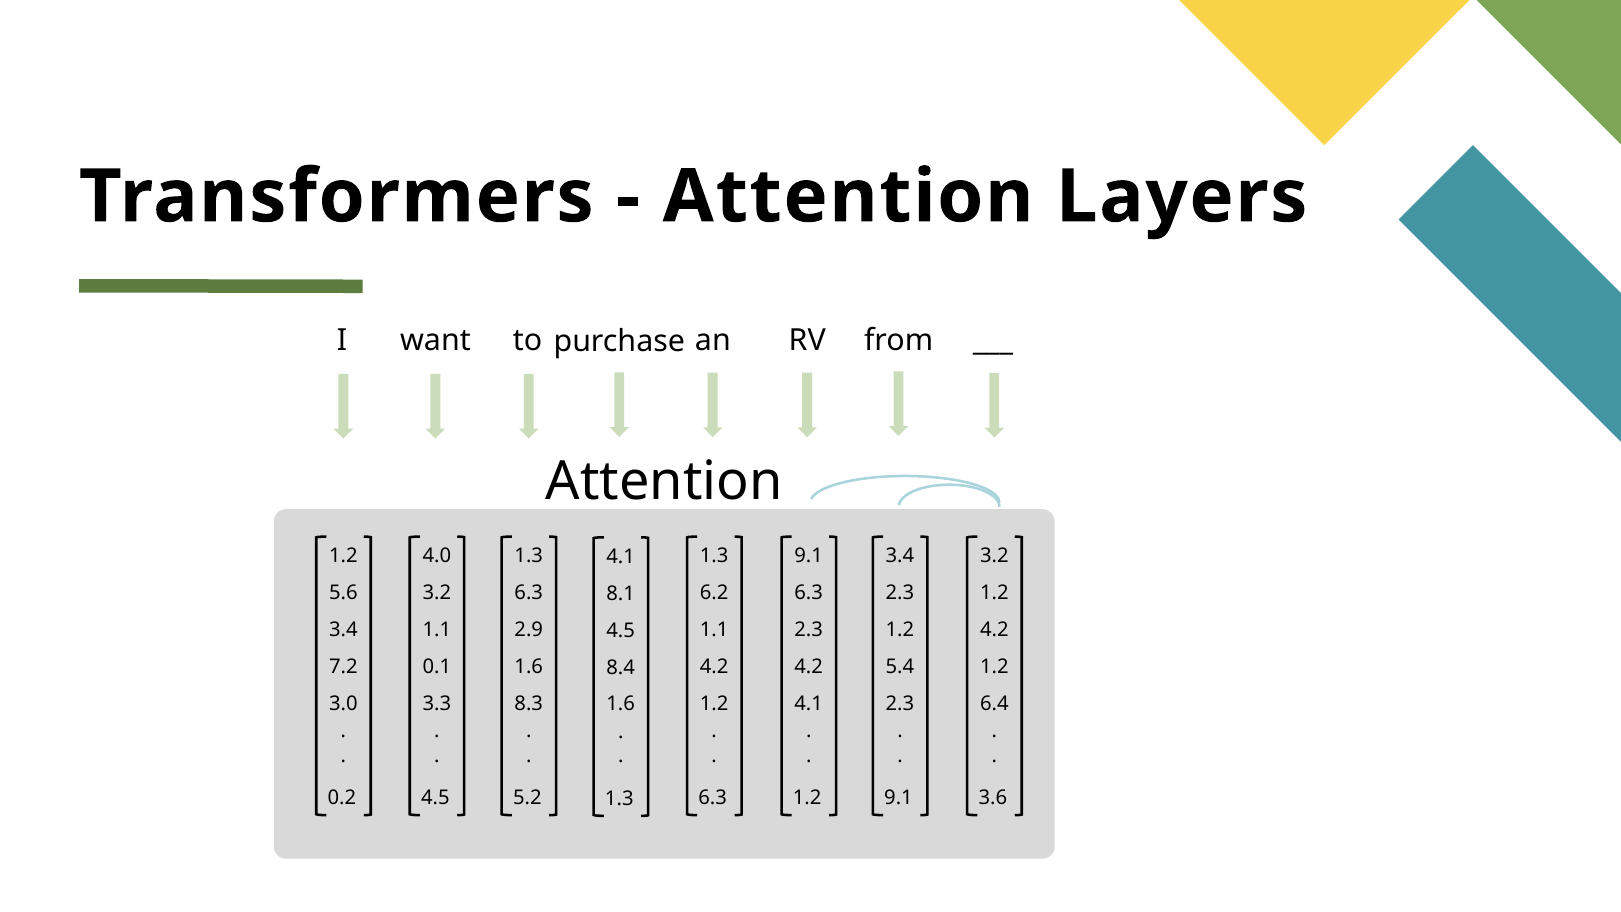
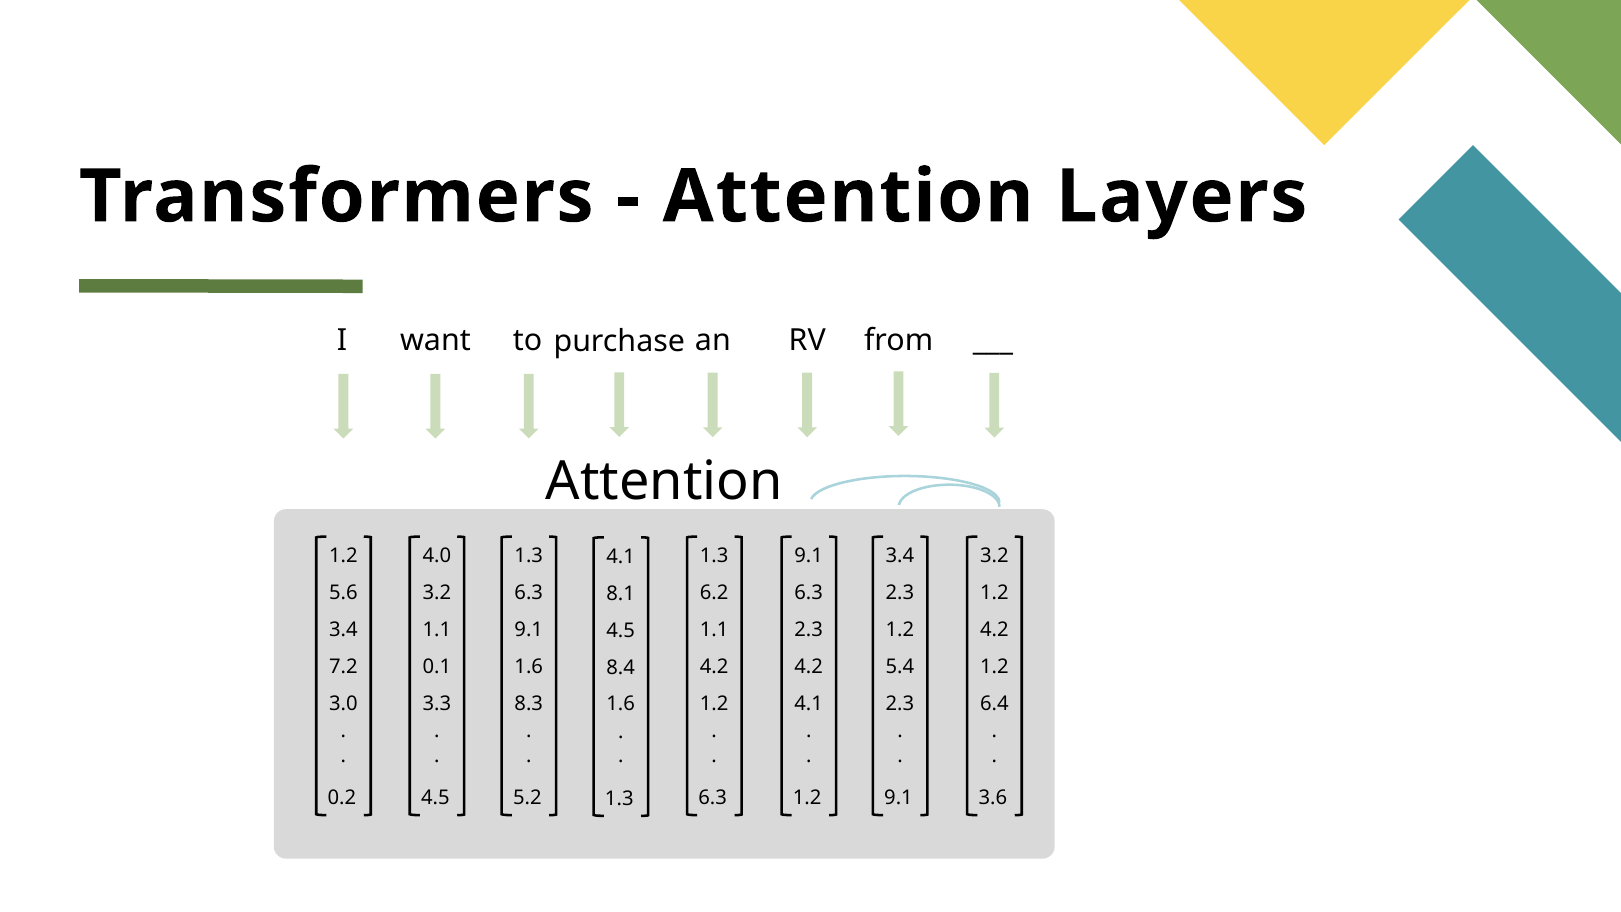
2.9: 2.9 -> 9.1 (529, 630)
